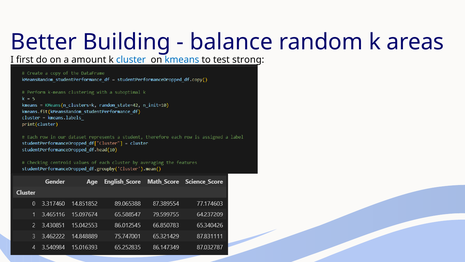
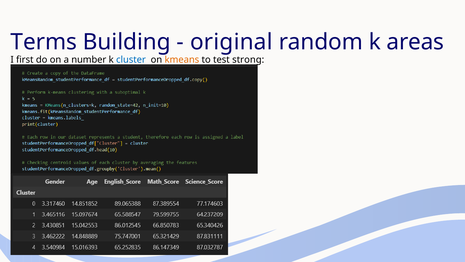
Better: Better -> Terms (44, 42)
balance: balance -> original (231, 42)
amount: amount -> number (89, 60)
kmeans colour: blue -> orange (182, 60)
